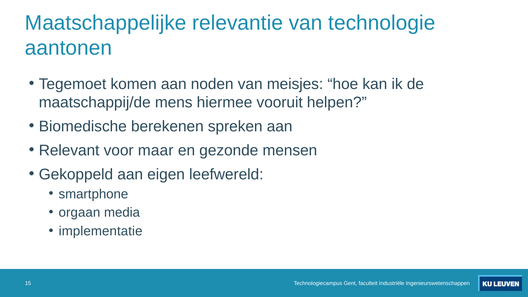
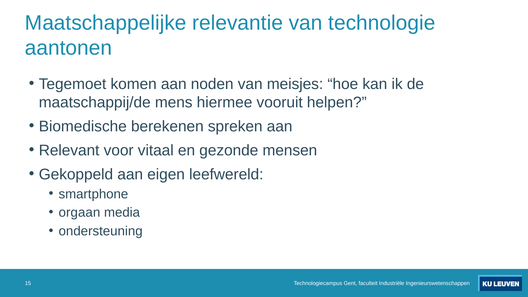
maar: maar -> vitaal (156, 150)
implementatie: implementatie -> ondersteuning (101, 231)
